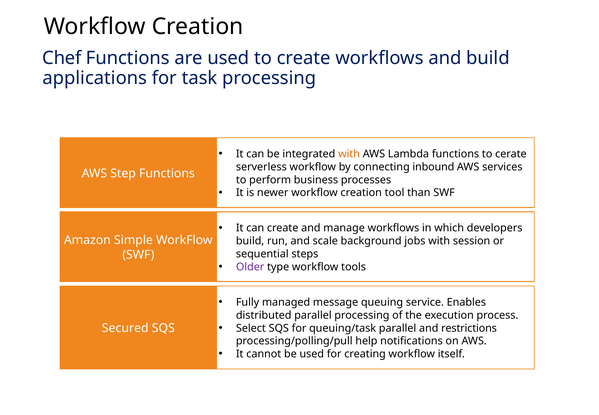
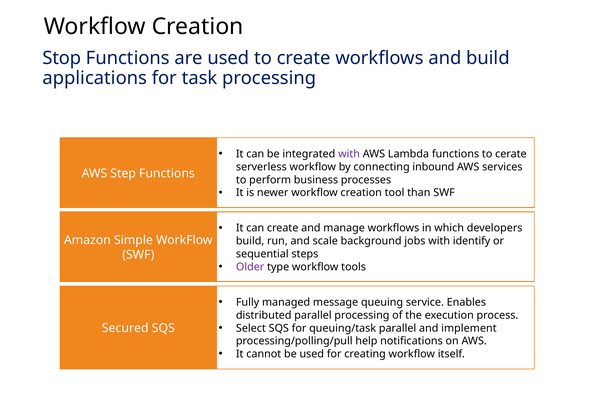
Chef: Chef -> Stop (62, 58)
with colour: orange -> purple (349, 154)
session: session -> identify (472, 241)
restrictions: restrictions -> implement (469, 328)
